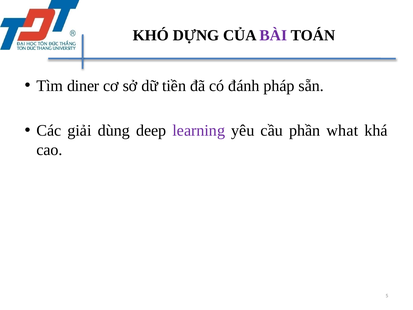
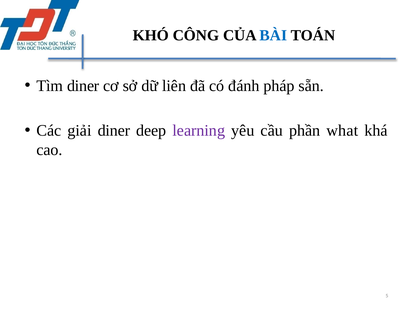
DỰNG: DỰNG -> CÔNG (196, 35)
BÀI colour: purple -> blue (273, 35)
tiền: tiền -> liên (174, 86)
giải dùng: dùng -> diner (114, 131)
